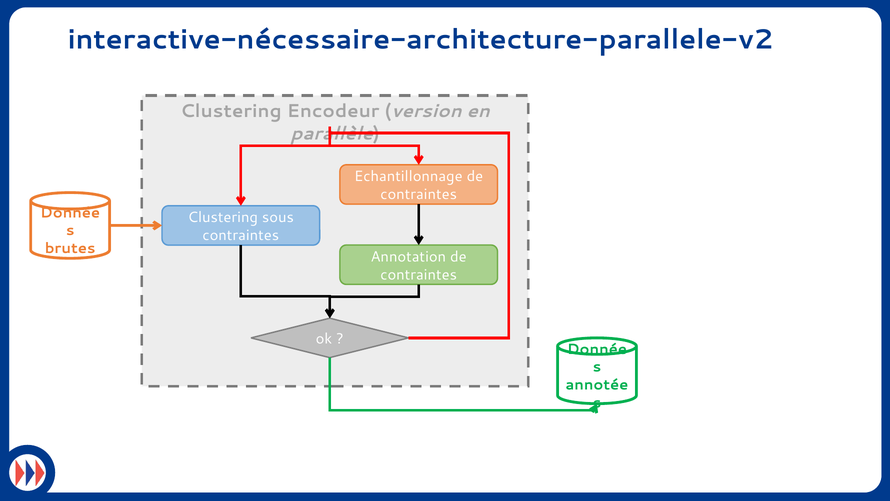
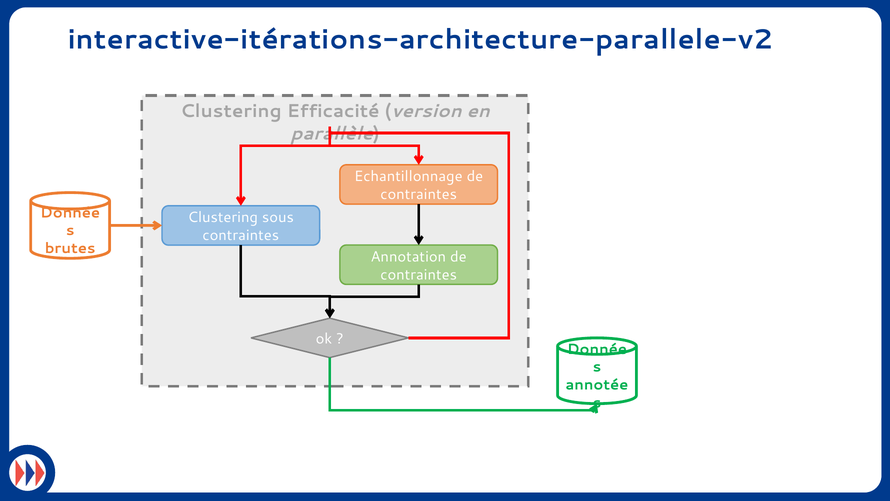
interactive-nécessaire-architecture-parallele-v2: interactive-nécessaire-architecture-parallele-v2 -> interactive-itérations-architecture-parallele-v2 (420, 40)
Encodeur: Encodeur -> Efficacité (333, 111)
